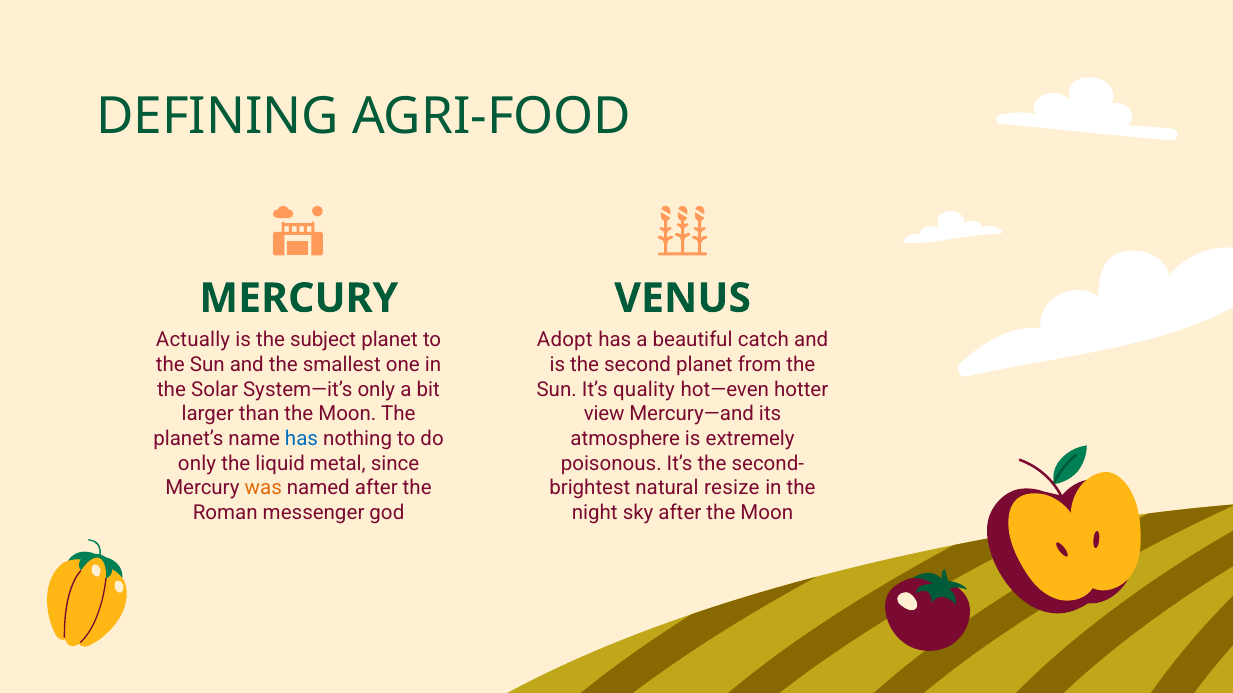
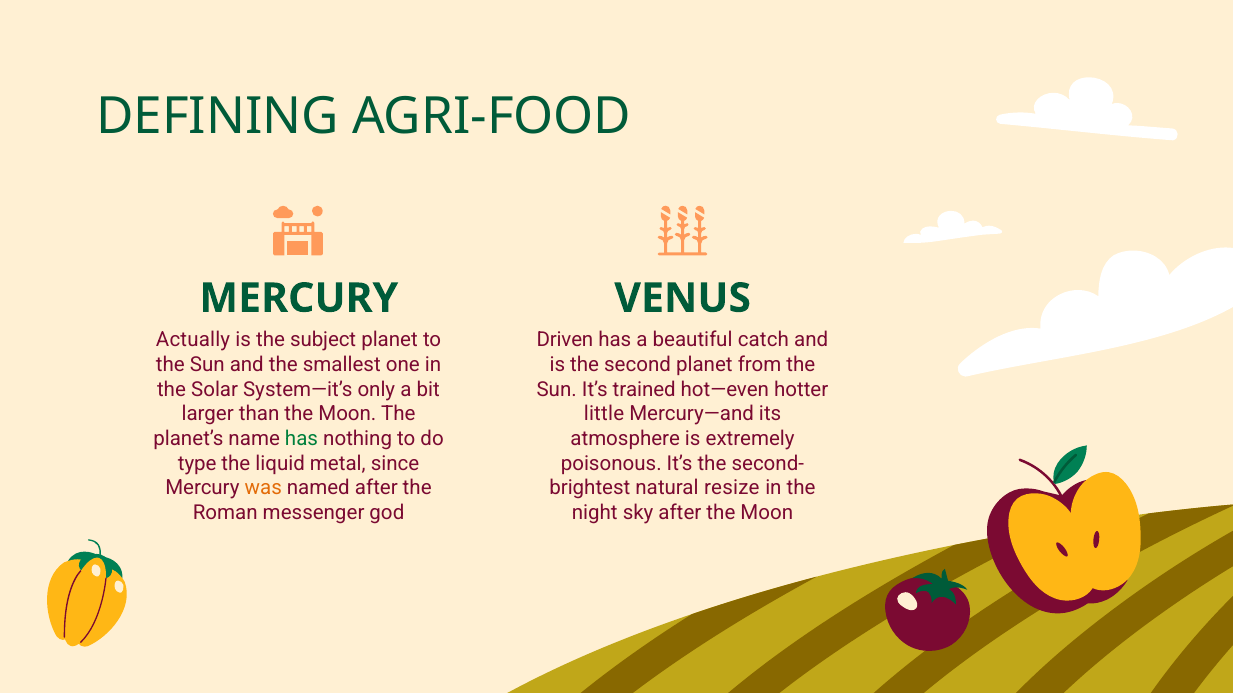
Adopt: Adopt -> Driven (565, 340)
quality: quality -> trained (644, 390)
view: view -> little (604, 414)
has colour: blue -> green (302, 439)
only: only -> type (197, 464)
